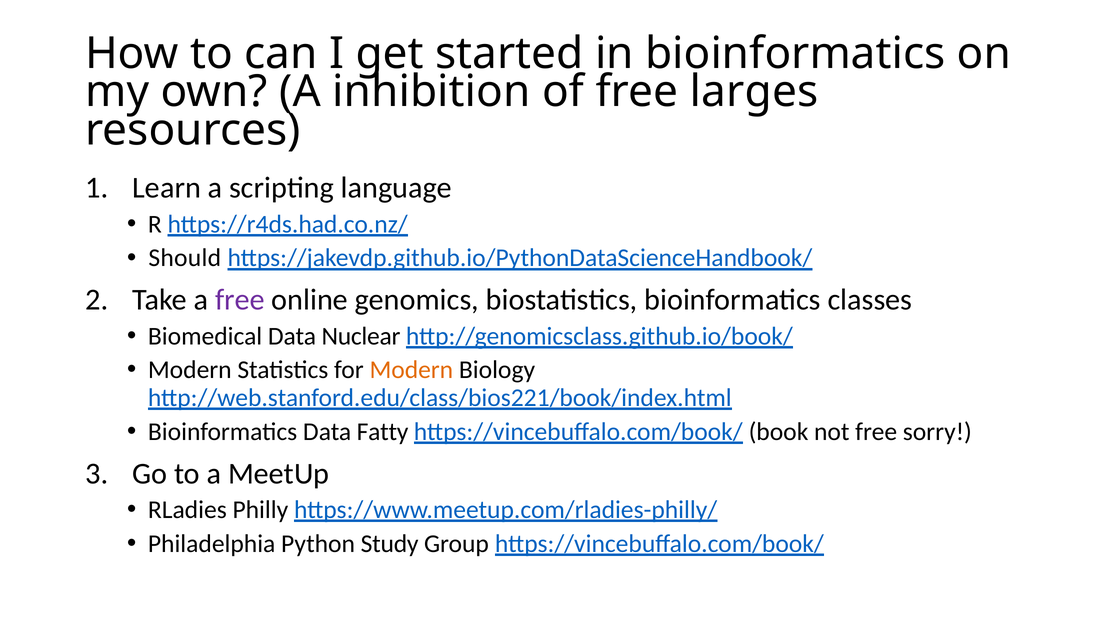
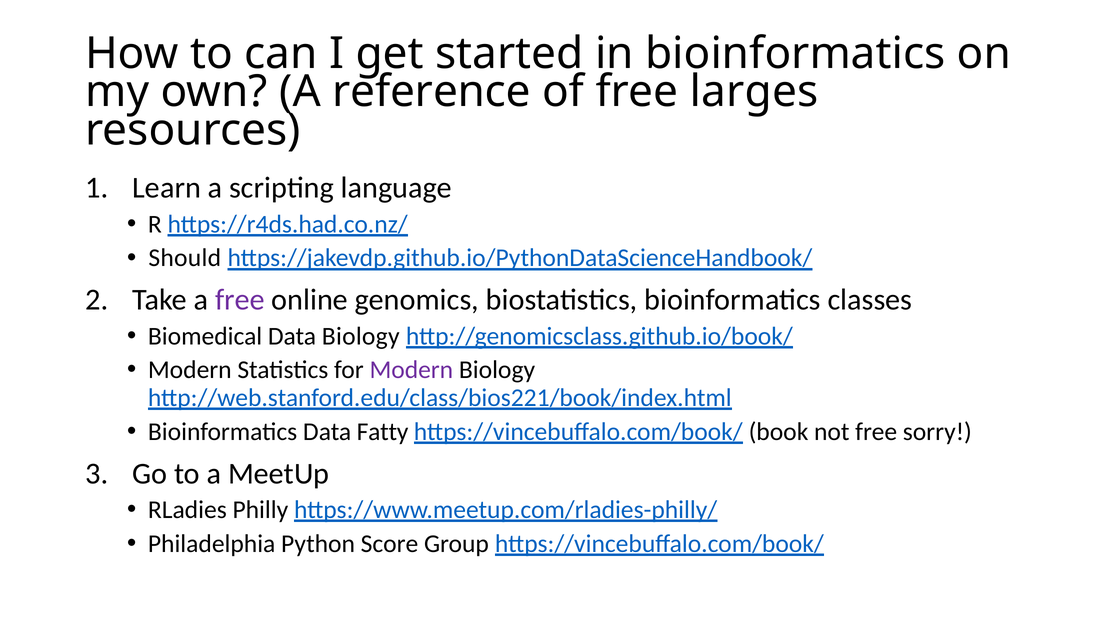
inhibition: inhibition -> reference (432, 92)
Data Nuclear: Nuclear -> Biology (361, 336)
Modern colour: orange -> purple (411, 369)
Study: Study -> Score (390, 543)
